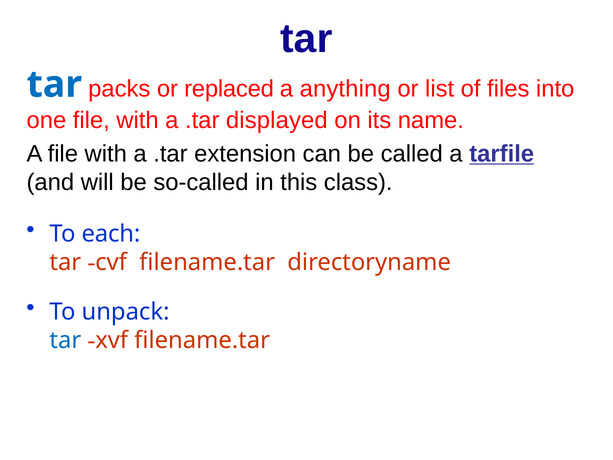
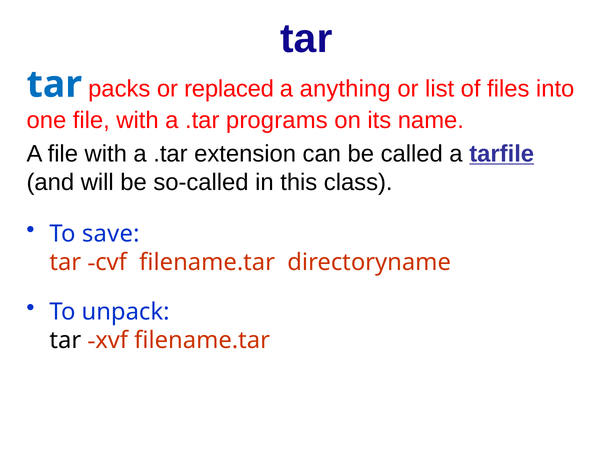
displayed: displayed -> programs (277, 120)
each: each -> save (111, 234)
tar colour: blue -> black (65, 340)
